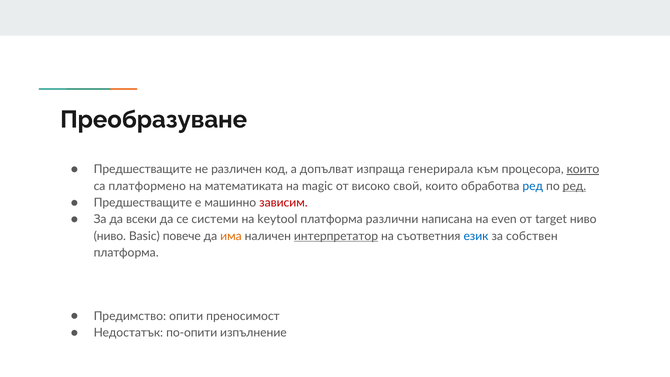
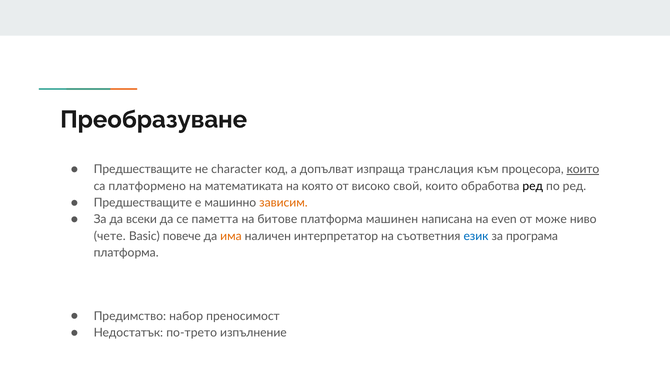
различен: различен -> character (236, 169)
генерирала: генерирала -> транслация (441, 169)
magic: magic -> която (317, 186)
ред colour: blue -> black (533, 186)
ред underline: present -> none (574, 186)
зависим colour: red -> orange (283, 203)
системи: системи -> паметта (215, 219)
keytool: keytool -> битове (277, 219)
различни: различни -> машинен (392, 219)
target: target -> може (551, 219)
ниво: ниво -> чете (110, 236)
интерпретатор underline: present -> none (336, 236)
собствен: собствен -> програма (532, 236)
опити: опити -> набор (186, 316)
по-опити: по-опити -> по-трето (192, 333)
